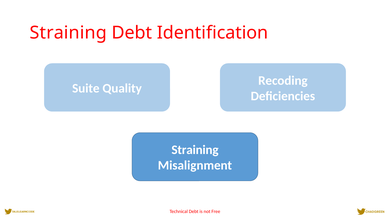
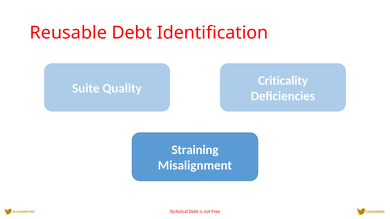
Straining: Straining -> Reusable (68, 33)
Recoding: Recoding -> Criticality (283, 81)
